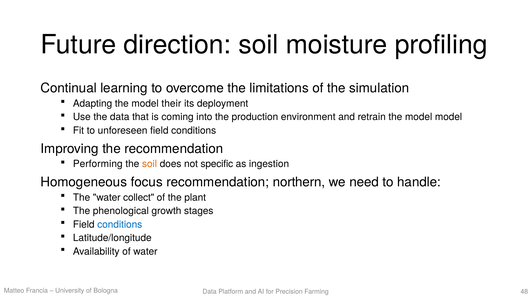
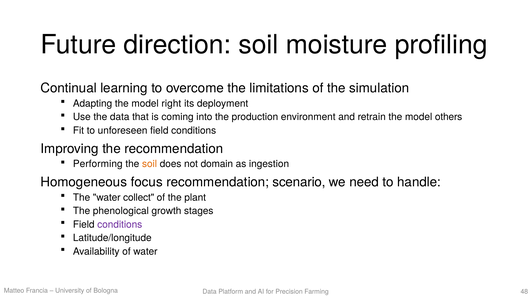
their: their -> right (171, 104)
model model: model -> others (449, 117)
specific: specific -> domain (217, 164)
northern: northern -> scenario (299, 182)
conditions colour: blue -> purple (120, 225)
